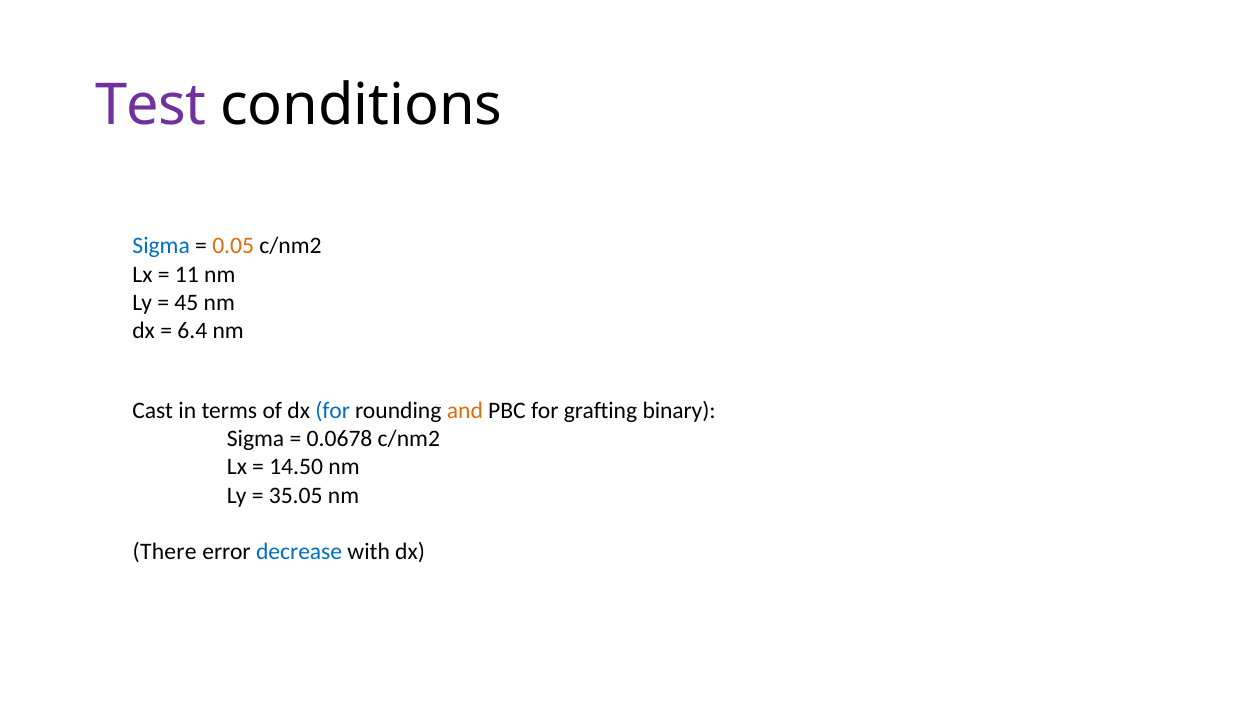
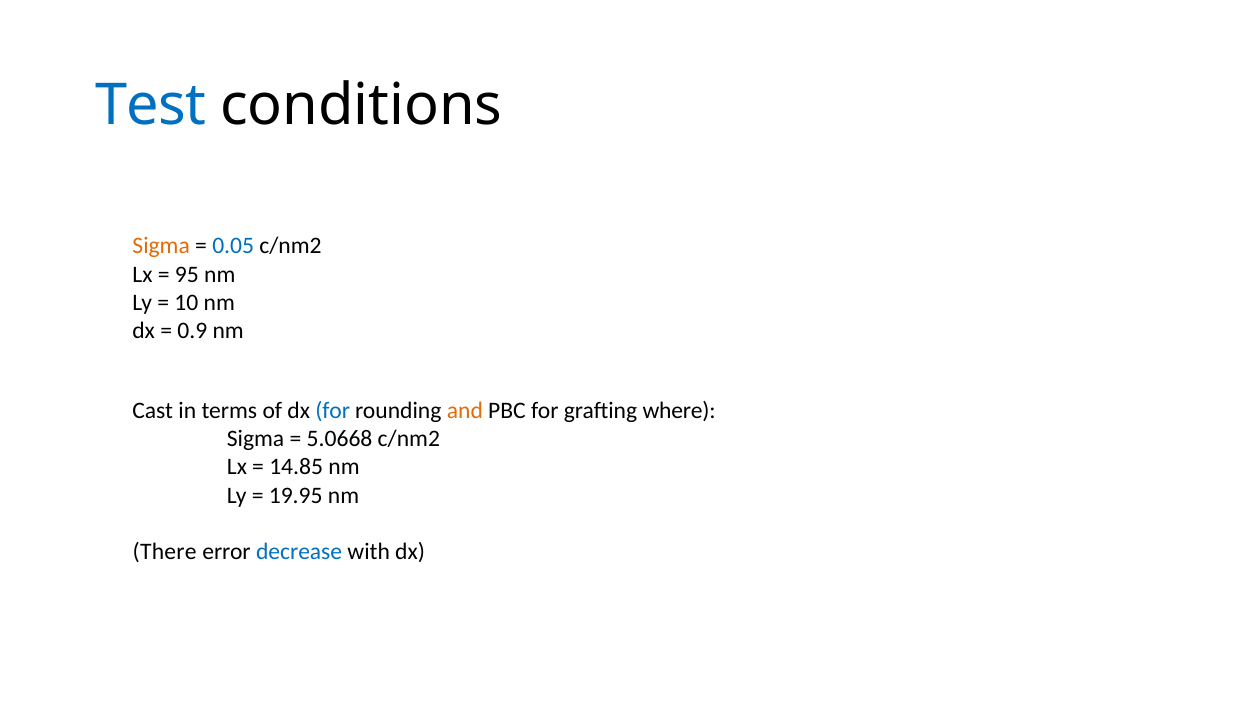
Test colour: purple -> blue (151, 106)
Sigma colour: blue -> orange (161, 246)
0.05 colour: orange -> blue (233, 246)
11: 11 -> 95 (187, 275)
45: 45 -> 10 (186, 303)
6.4: 6.4 -> 0.9 (192, 331)
binary: binary -> where (679, 410)
0.0678: 0.0678 -> 5.0668 (340, 439)
14.50: 14.50 -> 14.85 (296, 467)
35.05: 35.05 -> 19.95 (296, 495)
